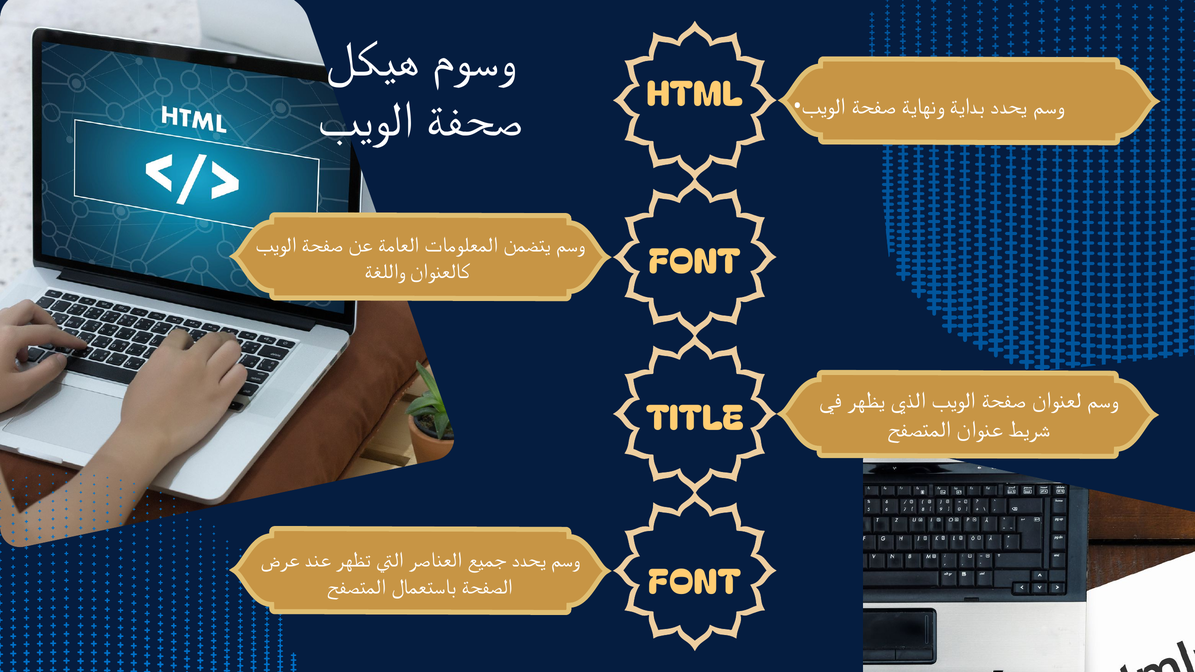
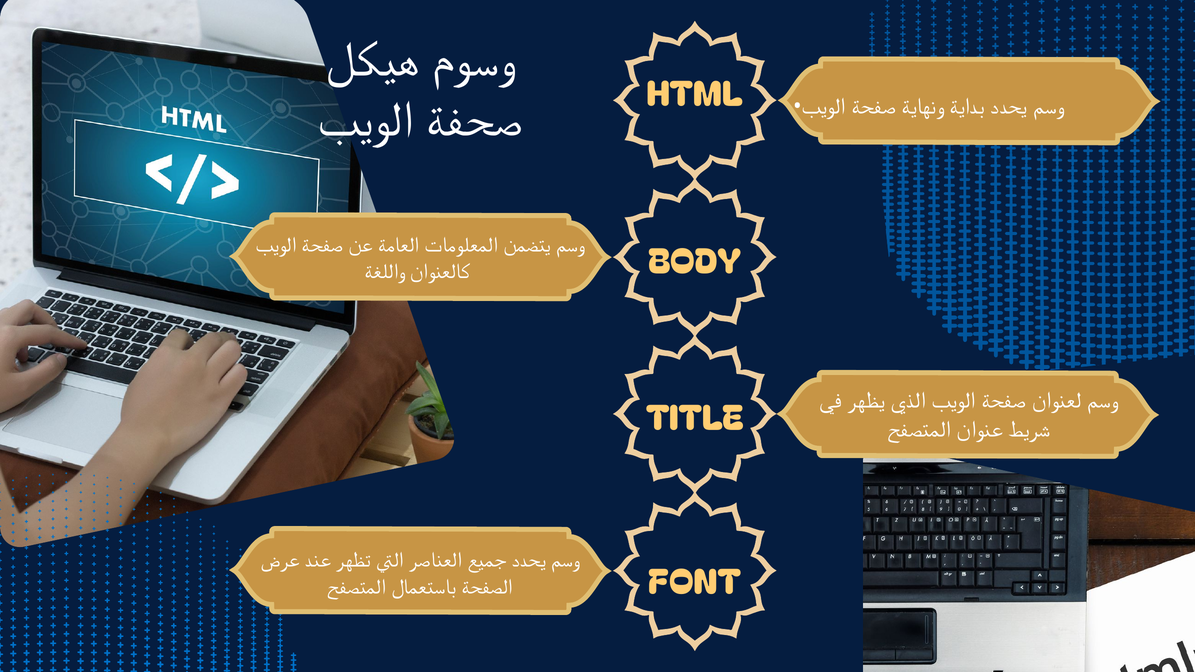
FONT: FONT -> BODY (695, 262)
